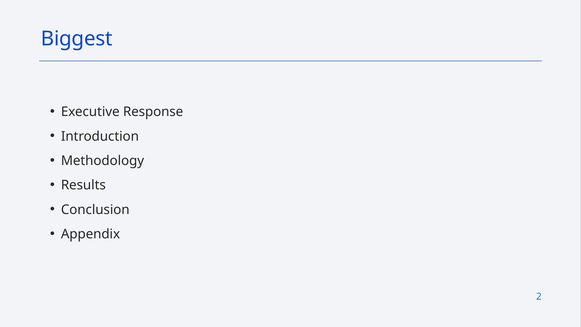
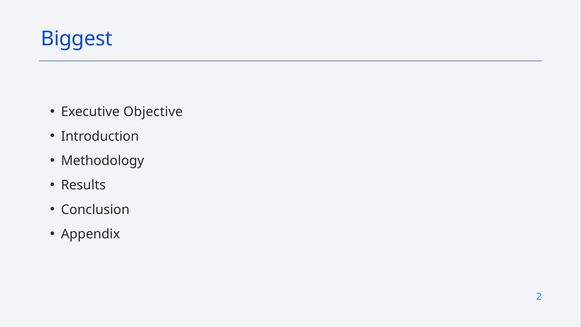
Response: Response -> Objective (153, 112)
